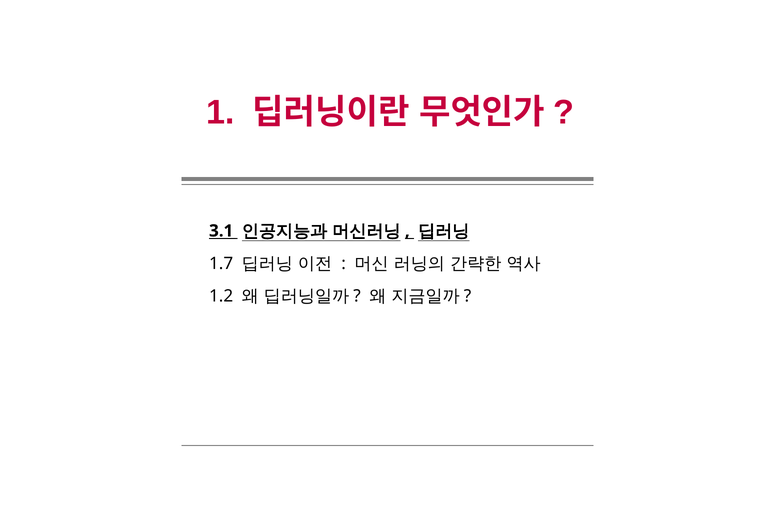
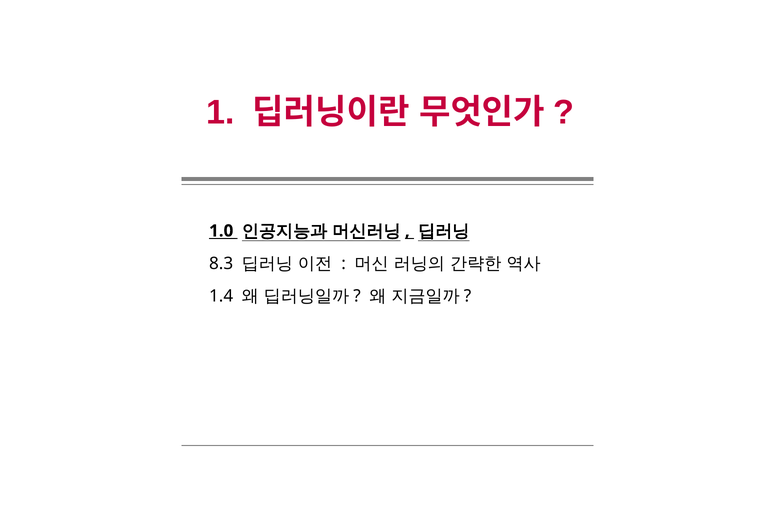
3.1: 3.1 -> 1.0 (221, 231)
1.7: 1.7 -> 8.3 (221, 264)
1.2: 1.2 -> 1.4 (221, 296)
